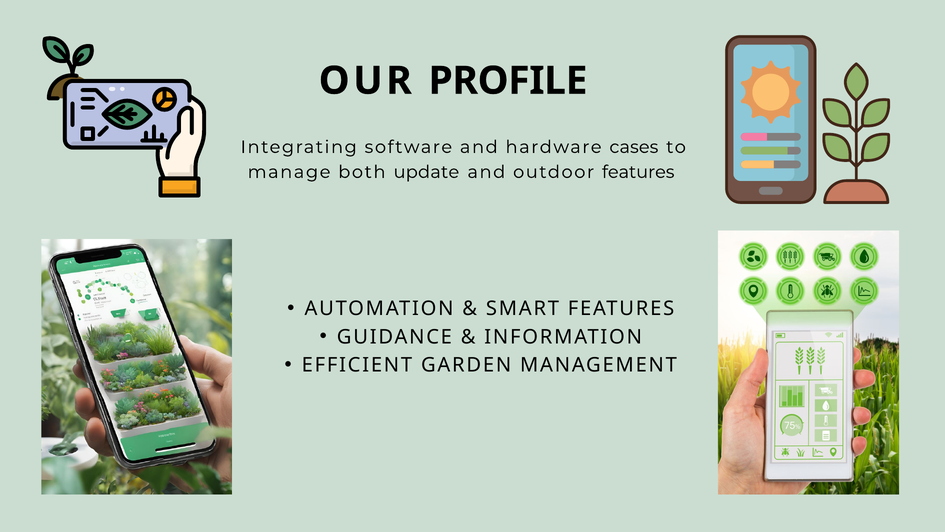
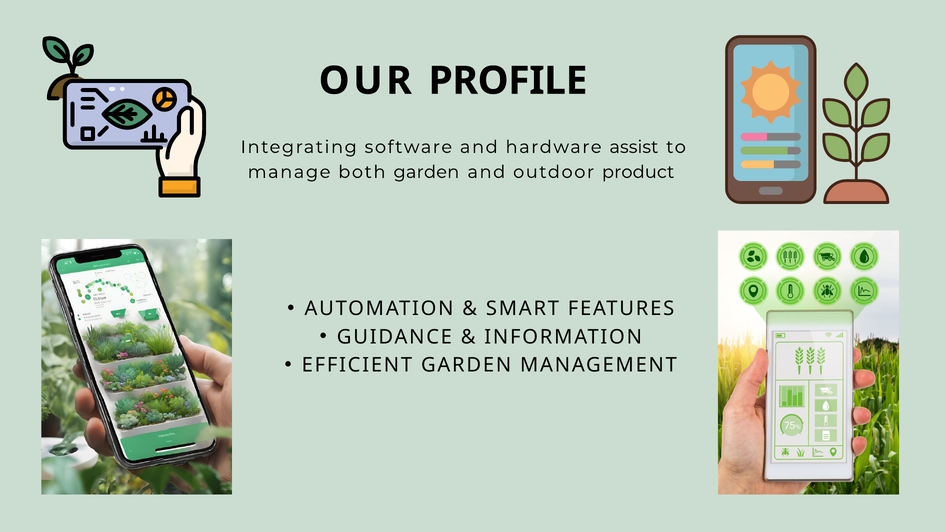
cases: cases -> assist (634, 147)
both update: update -> garden (426, 172)
outdoor features: features -> product (638, 172)
